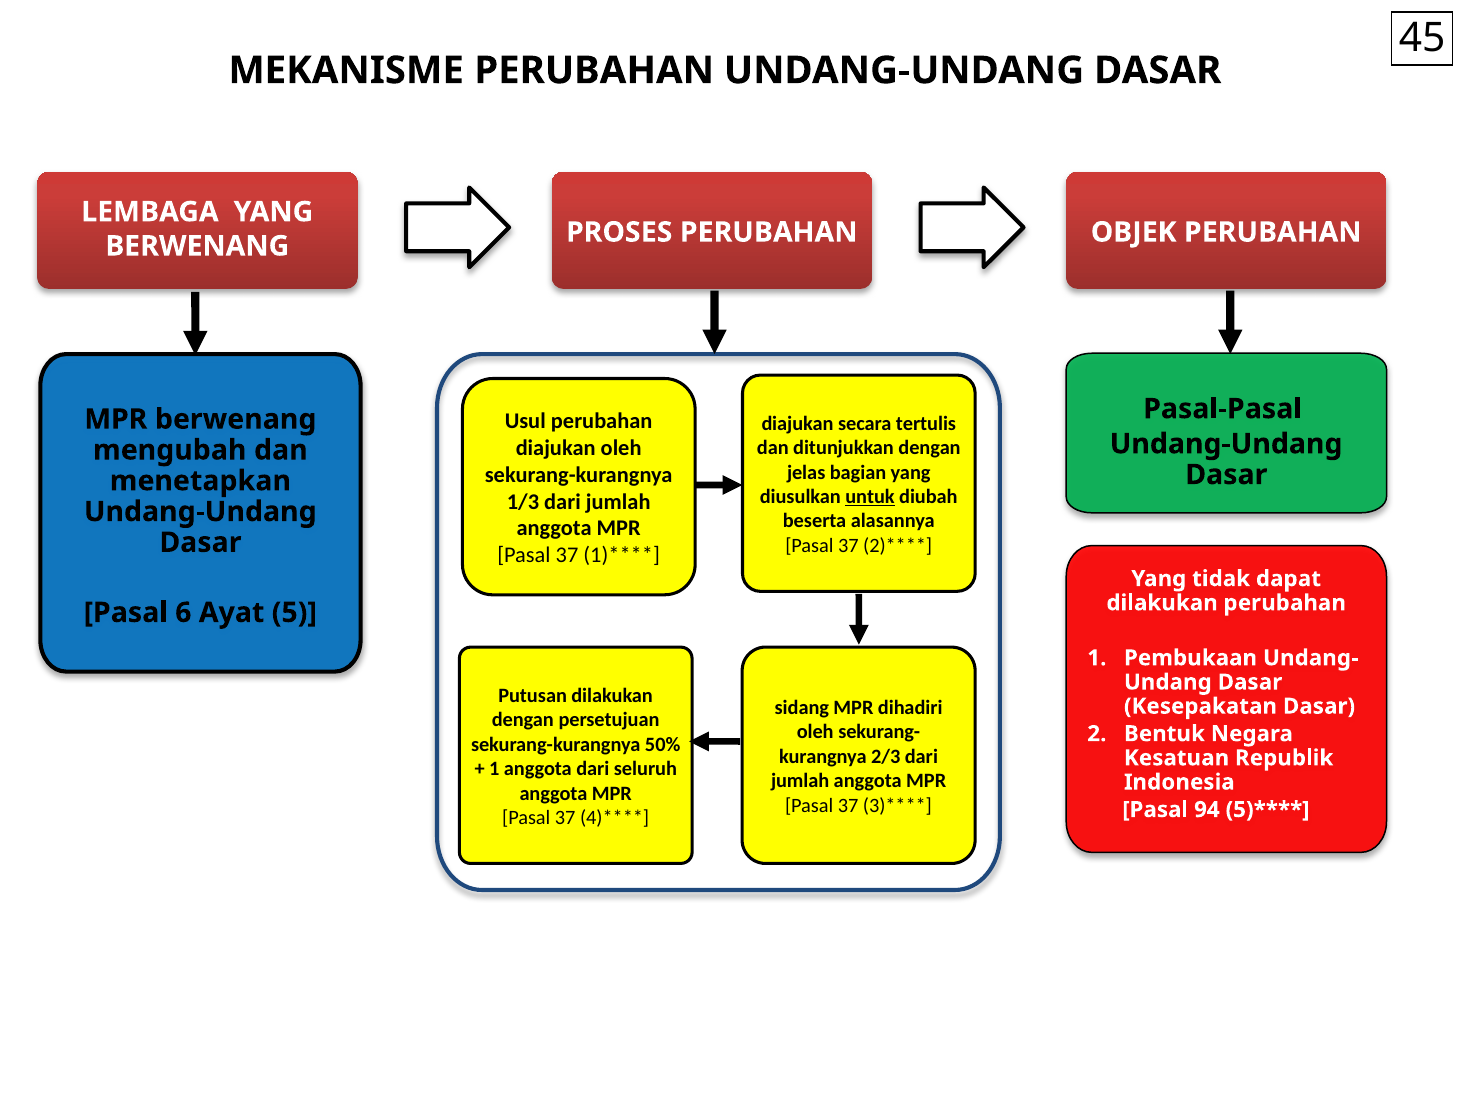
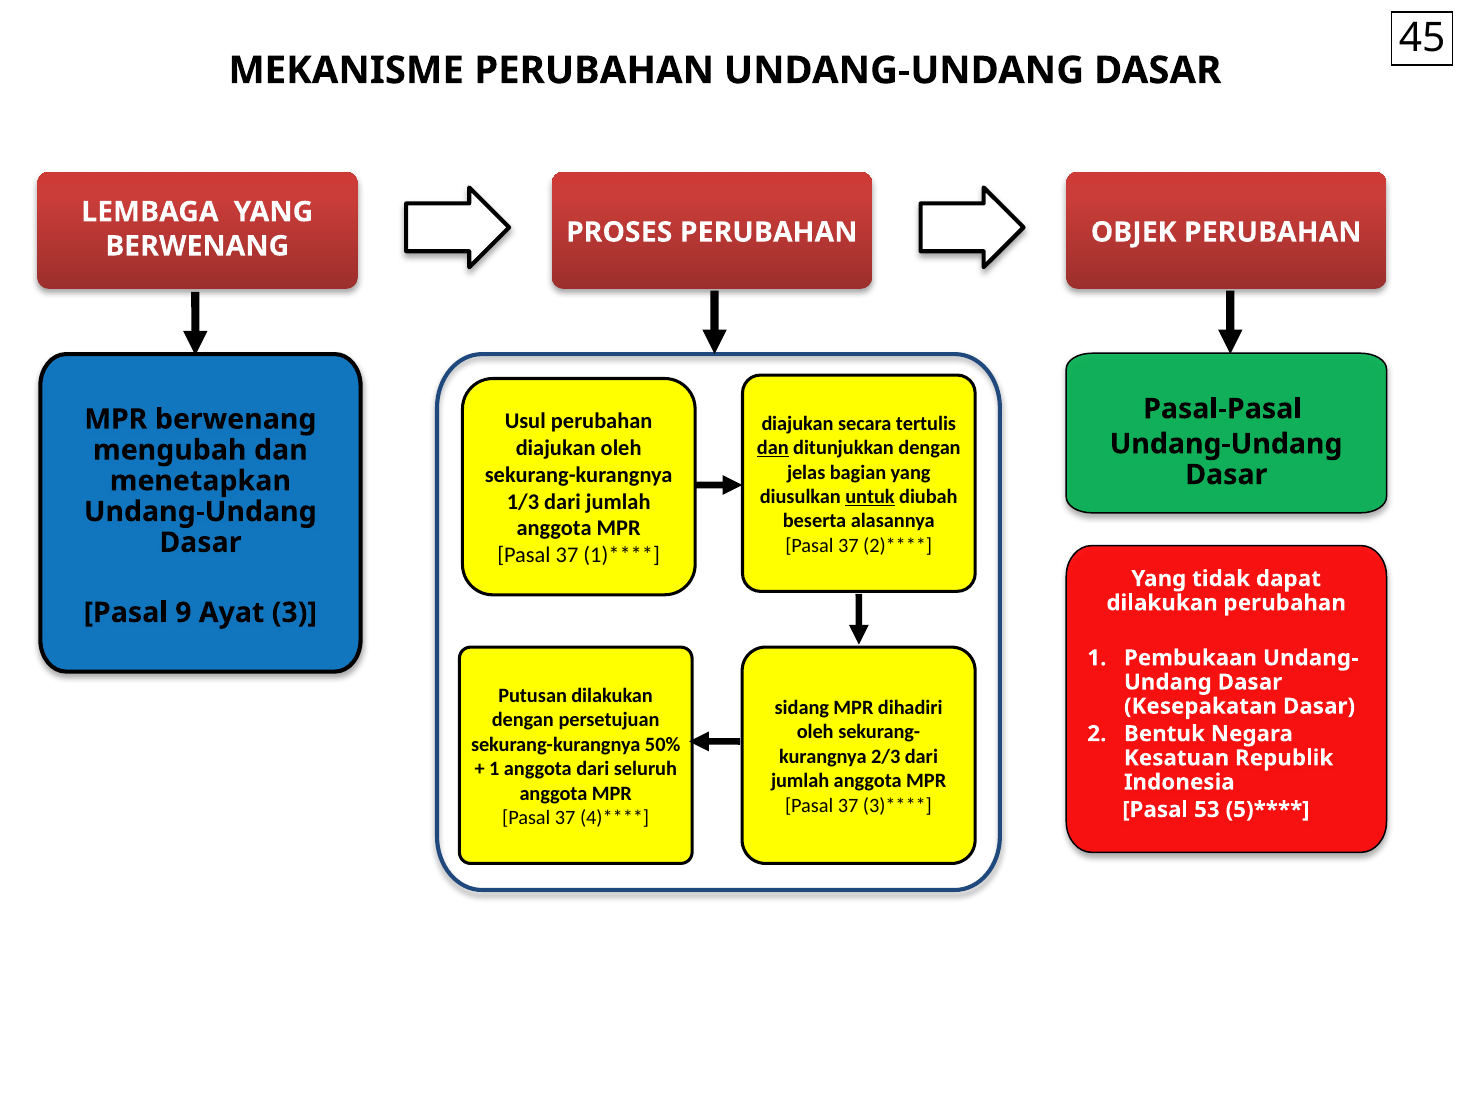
dan underline: none -> present (773, 448)
6: 6 -> 9 (183, 612)
5: 5 -> 3 (294, 612)
94: 94 -> 53 (1207, 809)
